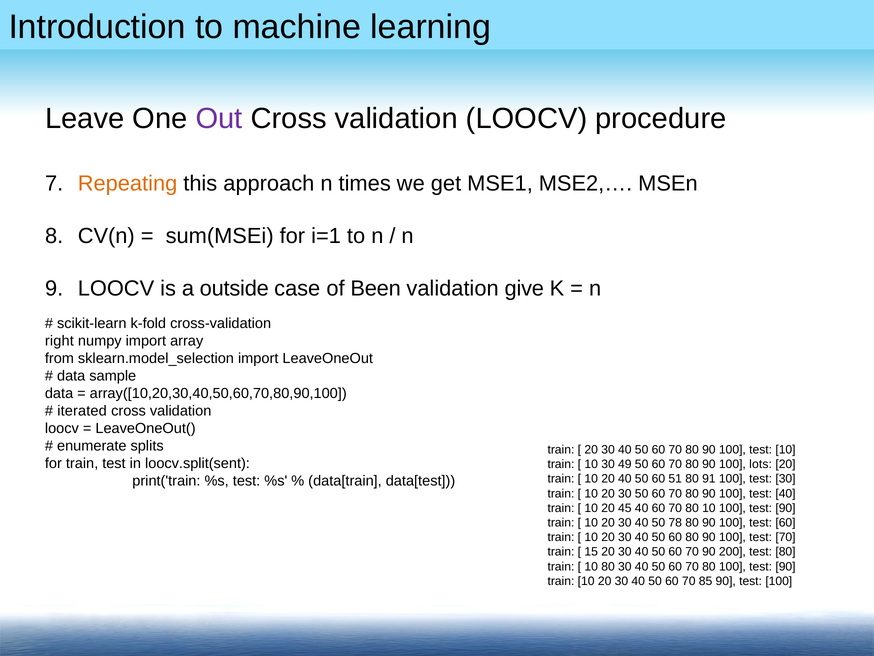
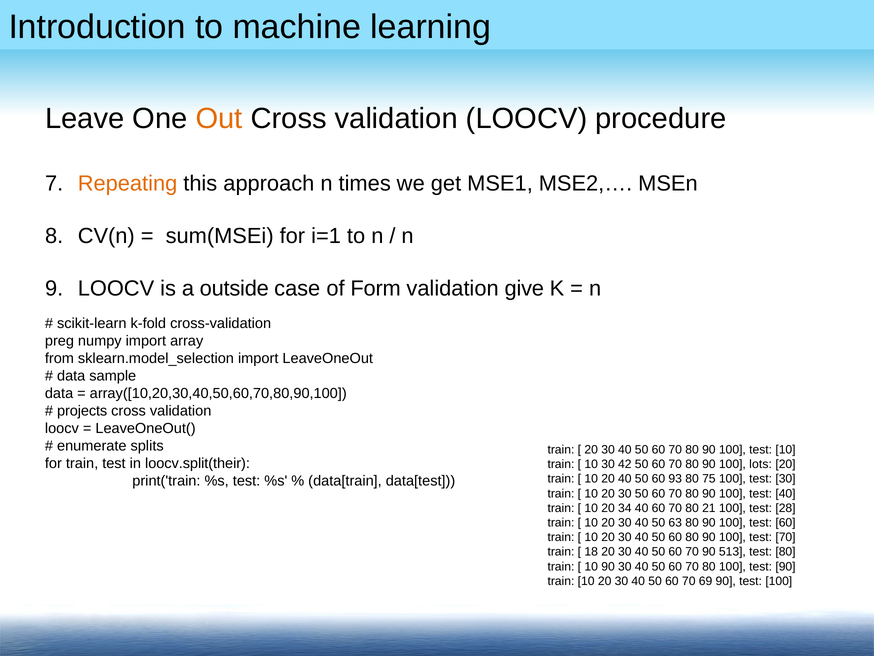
Out colour: purple -> orange (219, 119)
Been: Been -> Form (376, 288)
right: right -> preg (59, 341)
iterated: iterated -> projects (82, 411)
loocv.split(sent: loocv.split(sent -> loocv.split(their (198, 463)
49: 49 -> 42 (625, 464)
51: 51 -> 93 (675, 479)
91: 91 -> 75 (709, 479)
45: 45 -> 34 (625, 508)
80 10: 10 -> 21 (709, 508)
90: 90 -> 28 (786, 508)
78: 78 -> 63 (675, 522)
15: 15 -> 18 (591, 552)
200: 200 -> 513 (732, 552)
10 80: 80 -> 90 (608, 566)
85: 85 -> 69 (706, 581)
